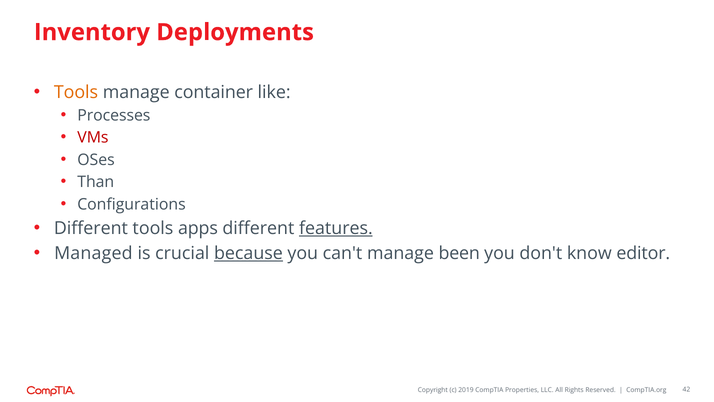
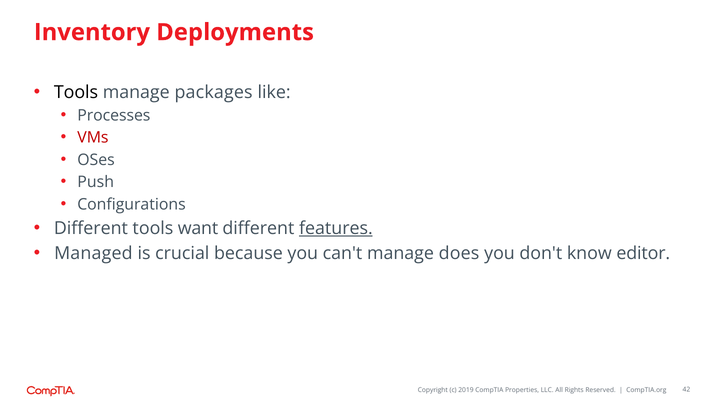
Tools colour: orange -> black (76, 92)
container: container -> packages (214, 92)
Than: Than -> Push (96, 182)
apps: apps -> want (198, 228)
because underline: present -> none (248, 253)
been: been -> does (459, 253)
